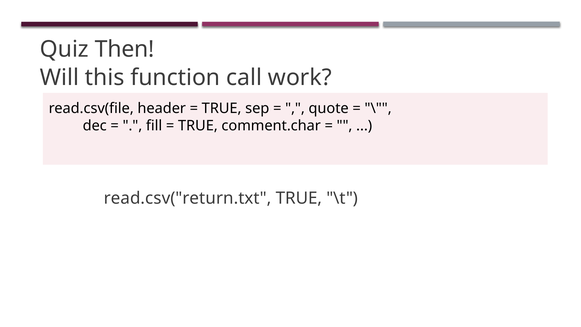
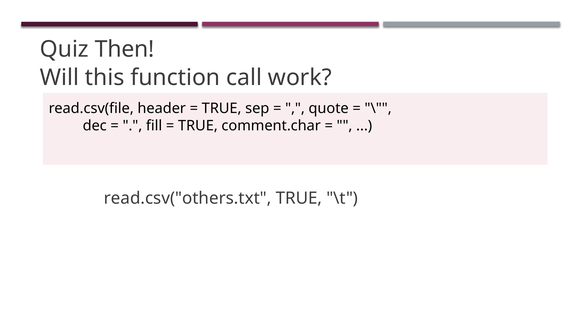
read.csv("return.txt: read.csv("return.txt -> read.csv("others.txt (188, 198)
